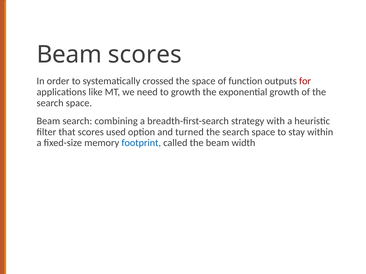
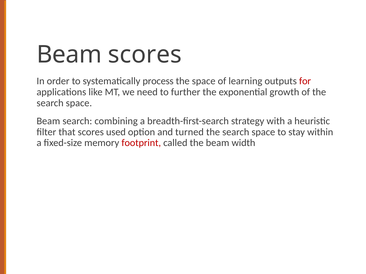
crossed: crossed -> process (158, 81)
function: function -> learning (245, 81)
to growth: growth -> further (186, 92)
footprint colour: blue -> red (141, 143)
